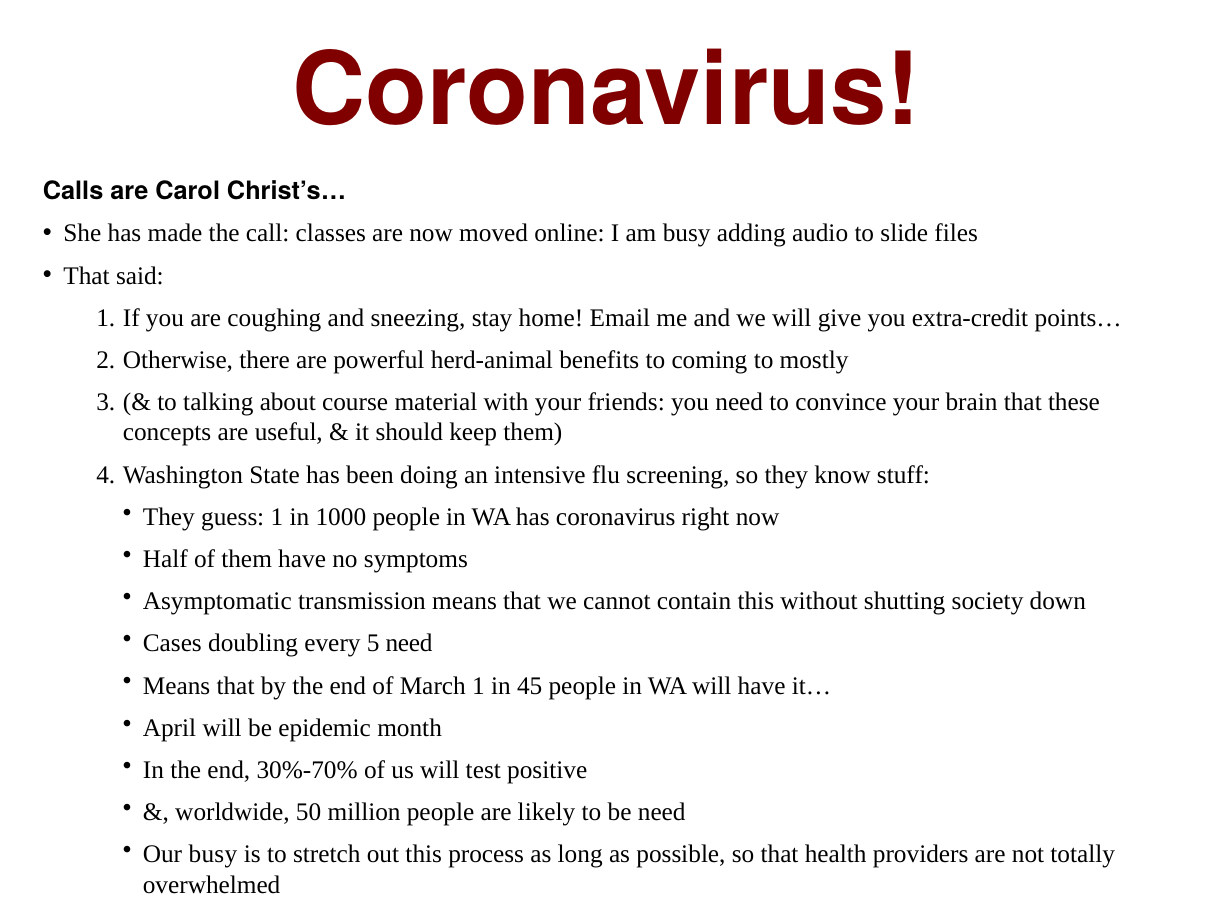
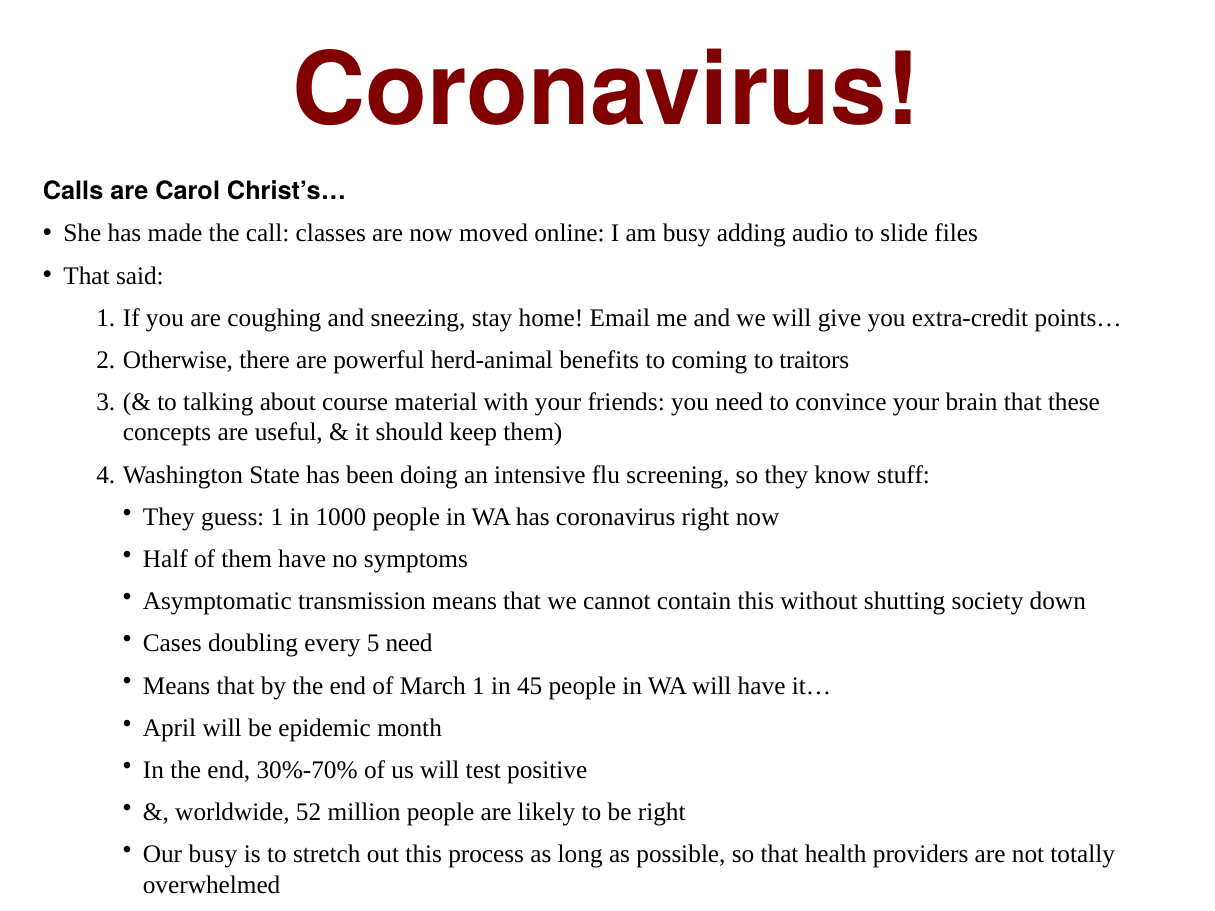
mostly: mostly -> traitors (814, 360)
50: 50 -> 52 (309, 812)
be need: need -> right (662, 812)
